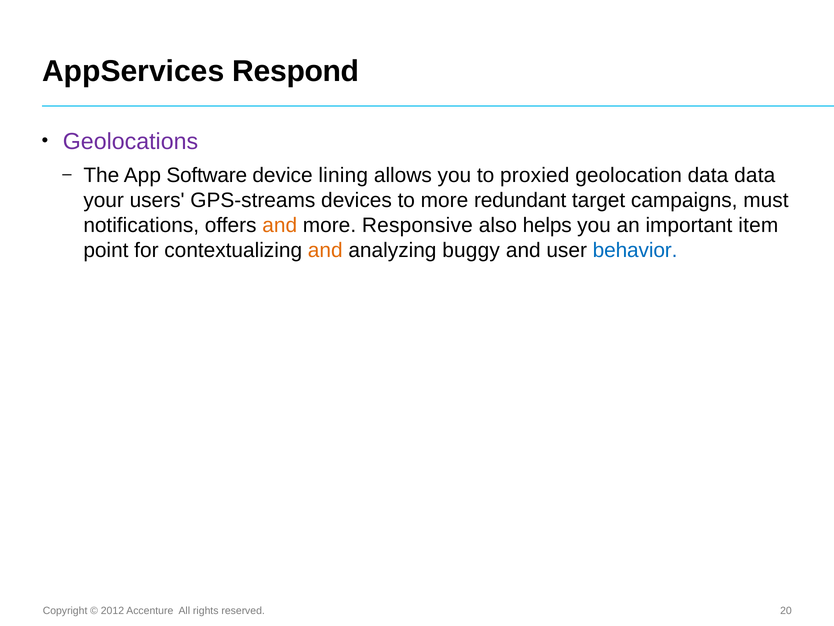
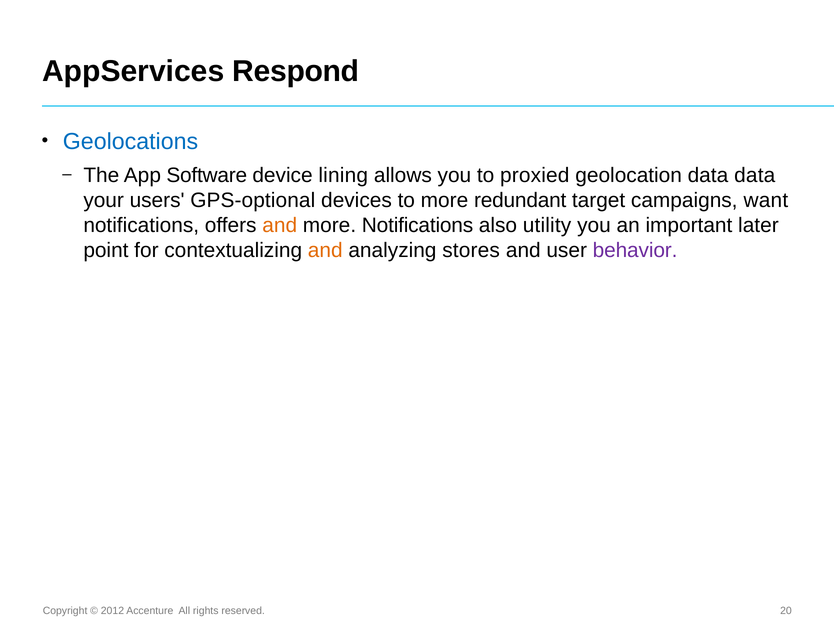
Geolocations colour: purple -> blue (130, 142)
GPS-streams: GPS-streams -> GPS-optional (253, 200)
must: must -> want (766, 200)
more Responsive: Responsive -> Notifications (418, 225)
helps: helps -> utility (547, 225)
item: item -> later (758, 225)
buggy: buggy -> stores (471, 250)
behavior colour: blue -> purple (635, 250)
